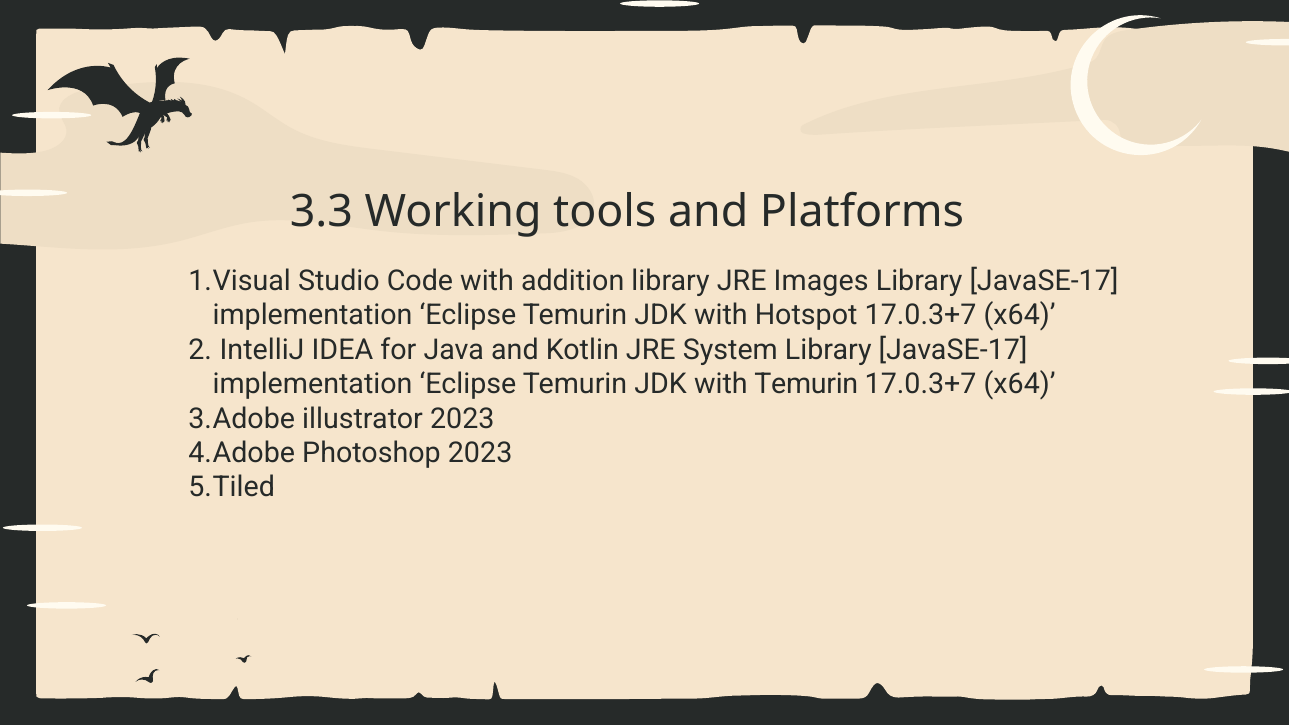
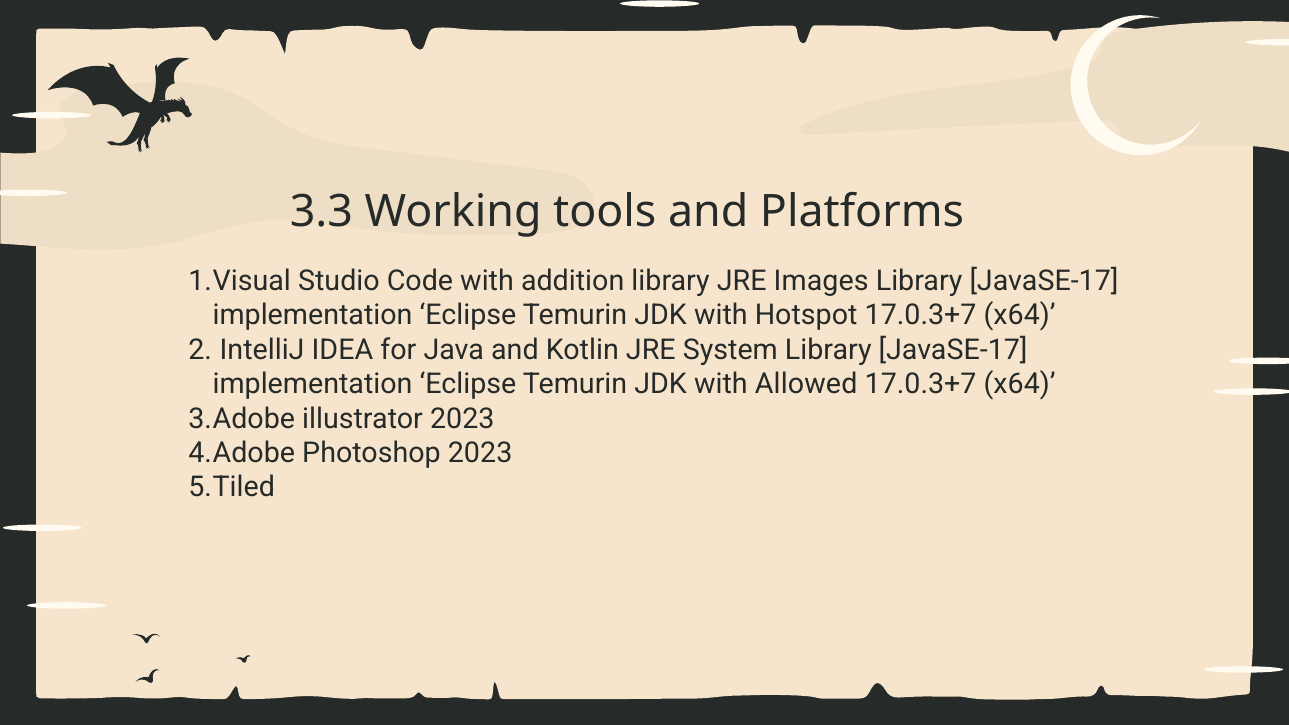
with Temurin: Temurin -> Allowed (806, 384)
